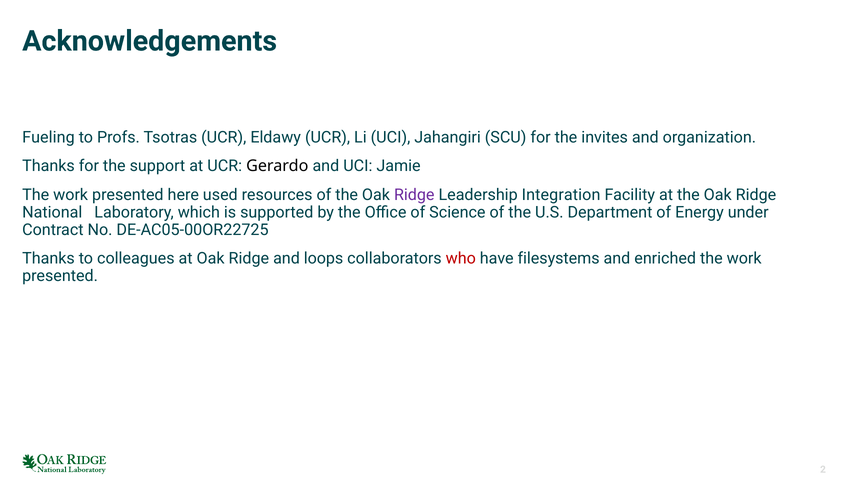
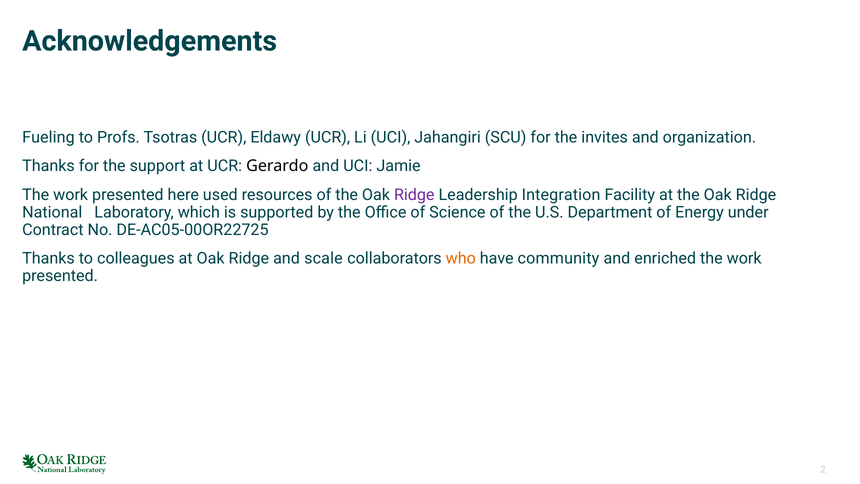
loops: loops -> scale (323, 258)
who colour: red -> orange (461, 258)
filesystems: filesystems -> community (558, 258)
